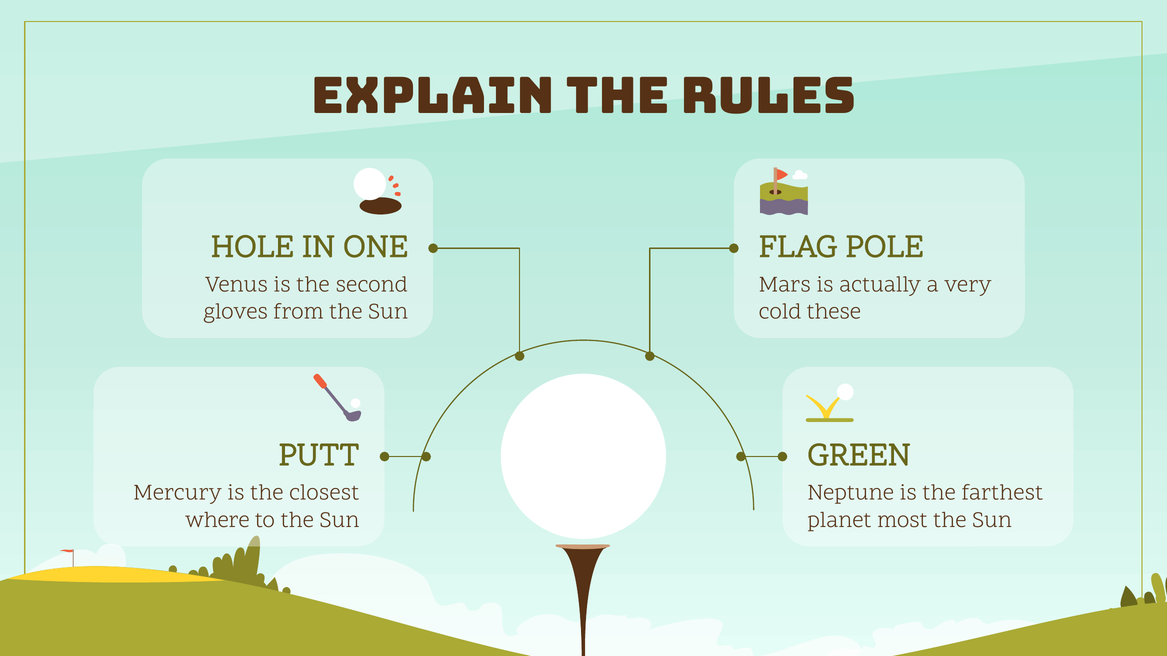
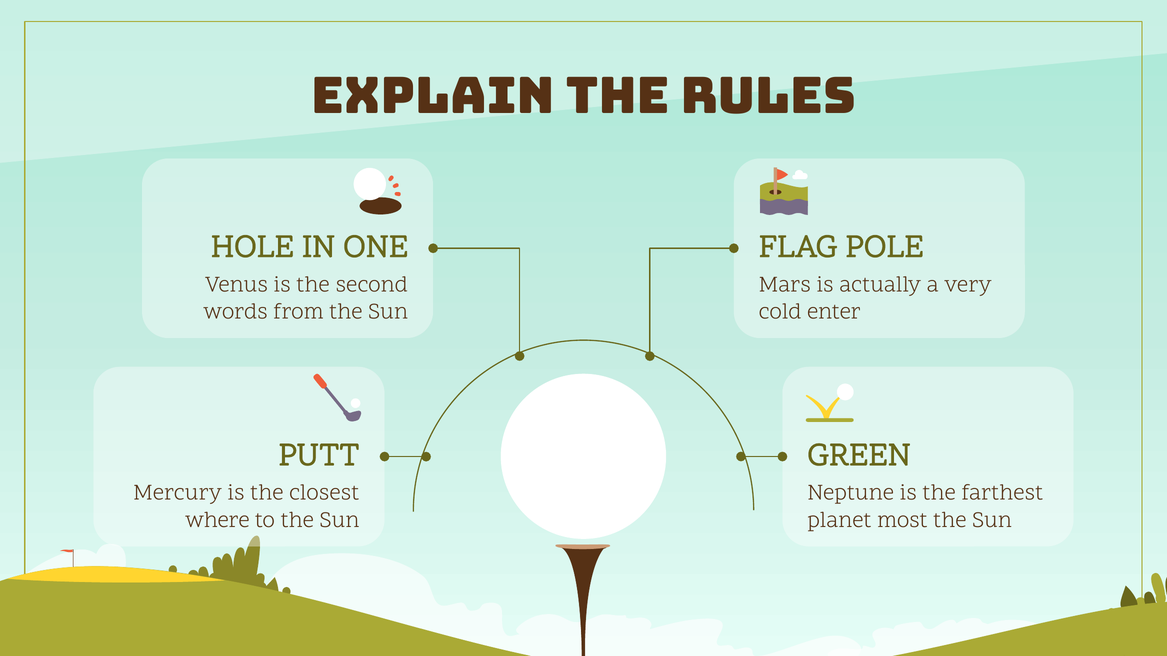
gloves: gloves -> words (236, 312)
these: these -> enter (834, 312)
